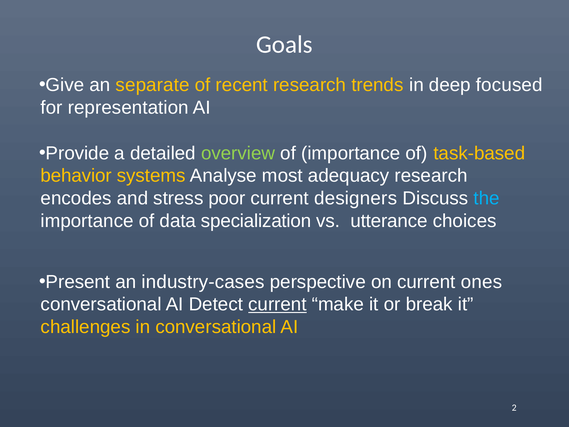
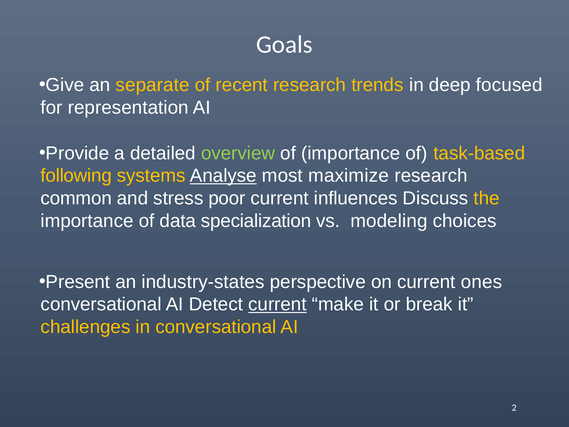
behavior: behavior -> following (76, 176)
Analyse underline: none -> present (223, 176)
adequacy: adequacy -> maximize (349, 176)
encodes: encodes -> common (76, 198)
designers: designers -> influences (356, 198)
the colour: light blue -> yellow (487, 198)
utterance: utterance -> modeling (389, 221)
industry-cases: industry-cases -> industry-states (203, 282)
